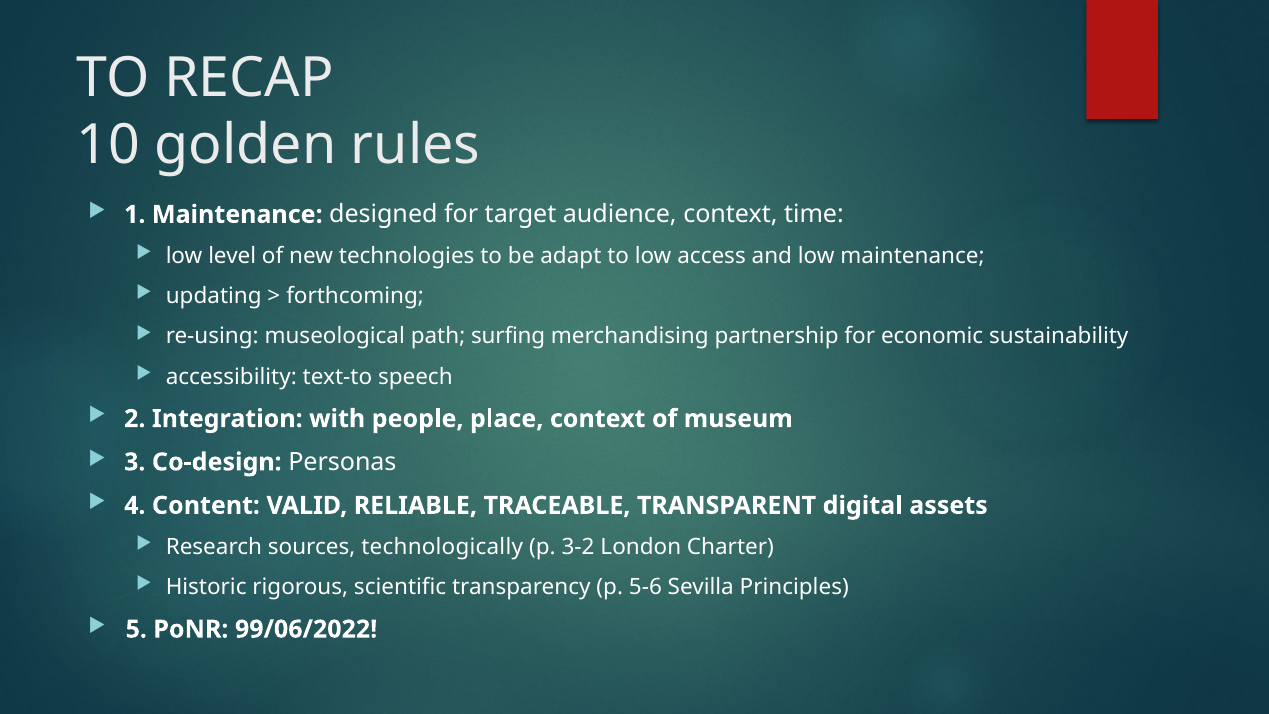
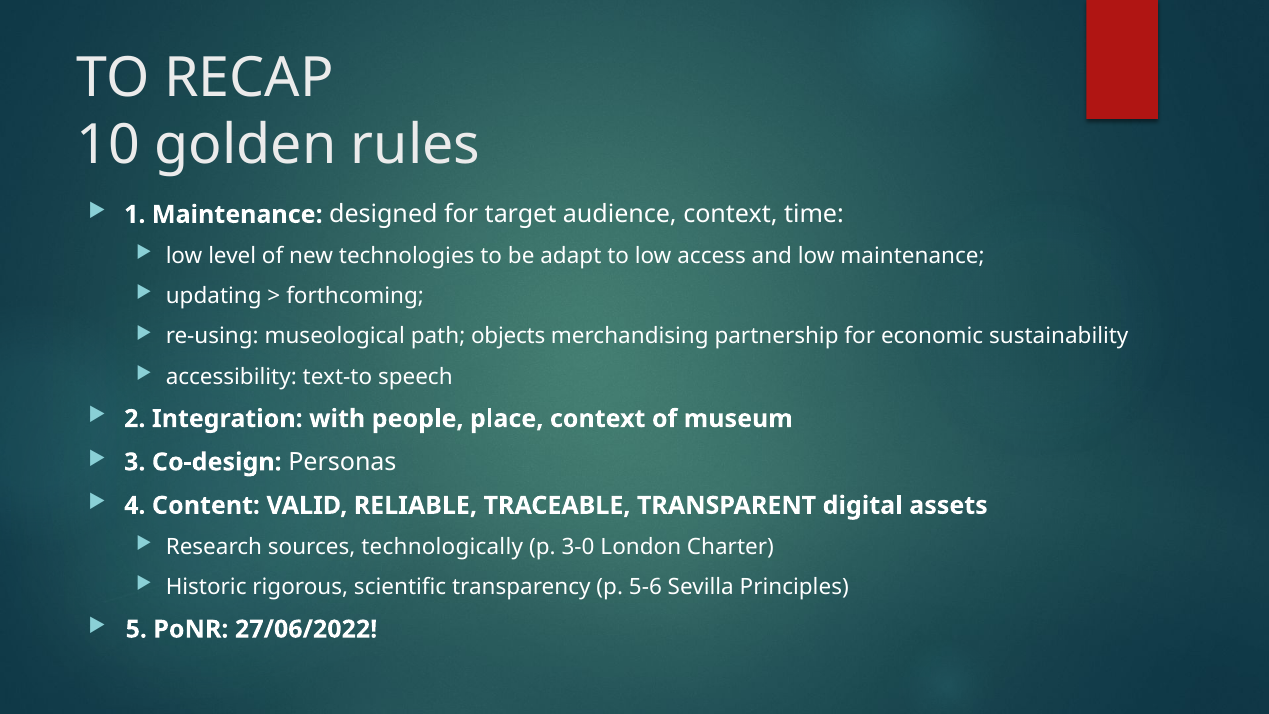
surfing: surfing -> objects (508, 336)
3-2: 3-2 -> 3-0 (578, 547)
99/06/2022: 99/06/2022 -> 27/06/2022 (306, 629)
